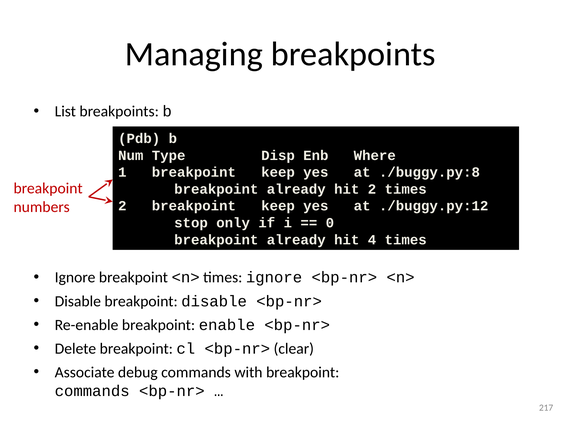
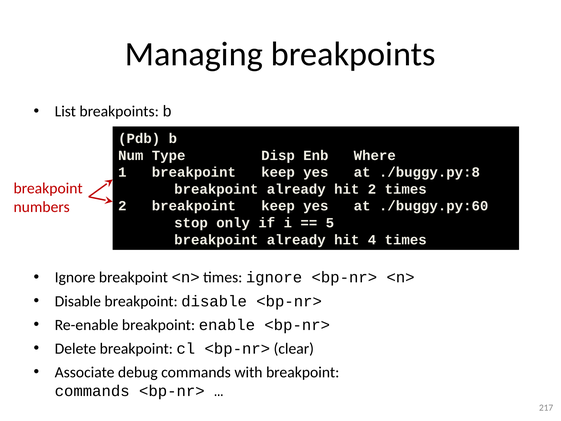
./buggy.py:12: ./buggy.py:12 -> ./buggy.py:60 (434, 206)
0: 0 -> 5 (330, 223)
